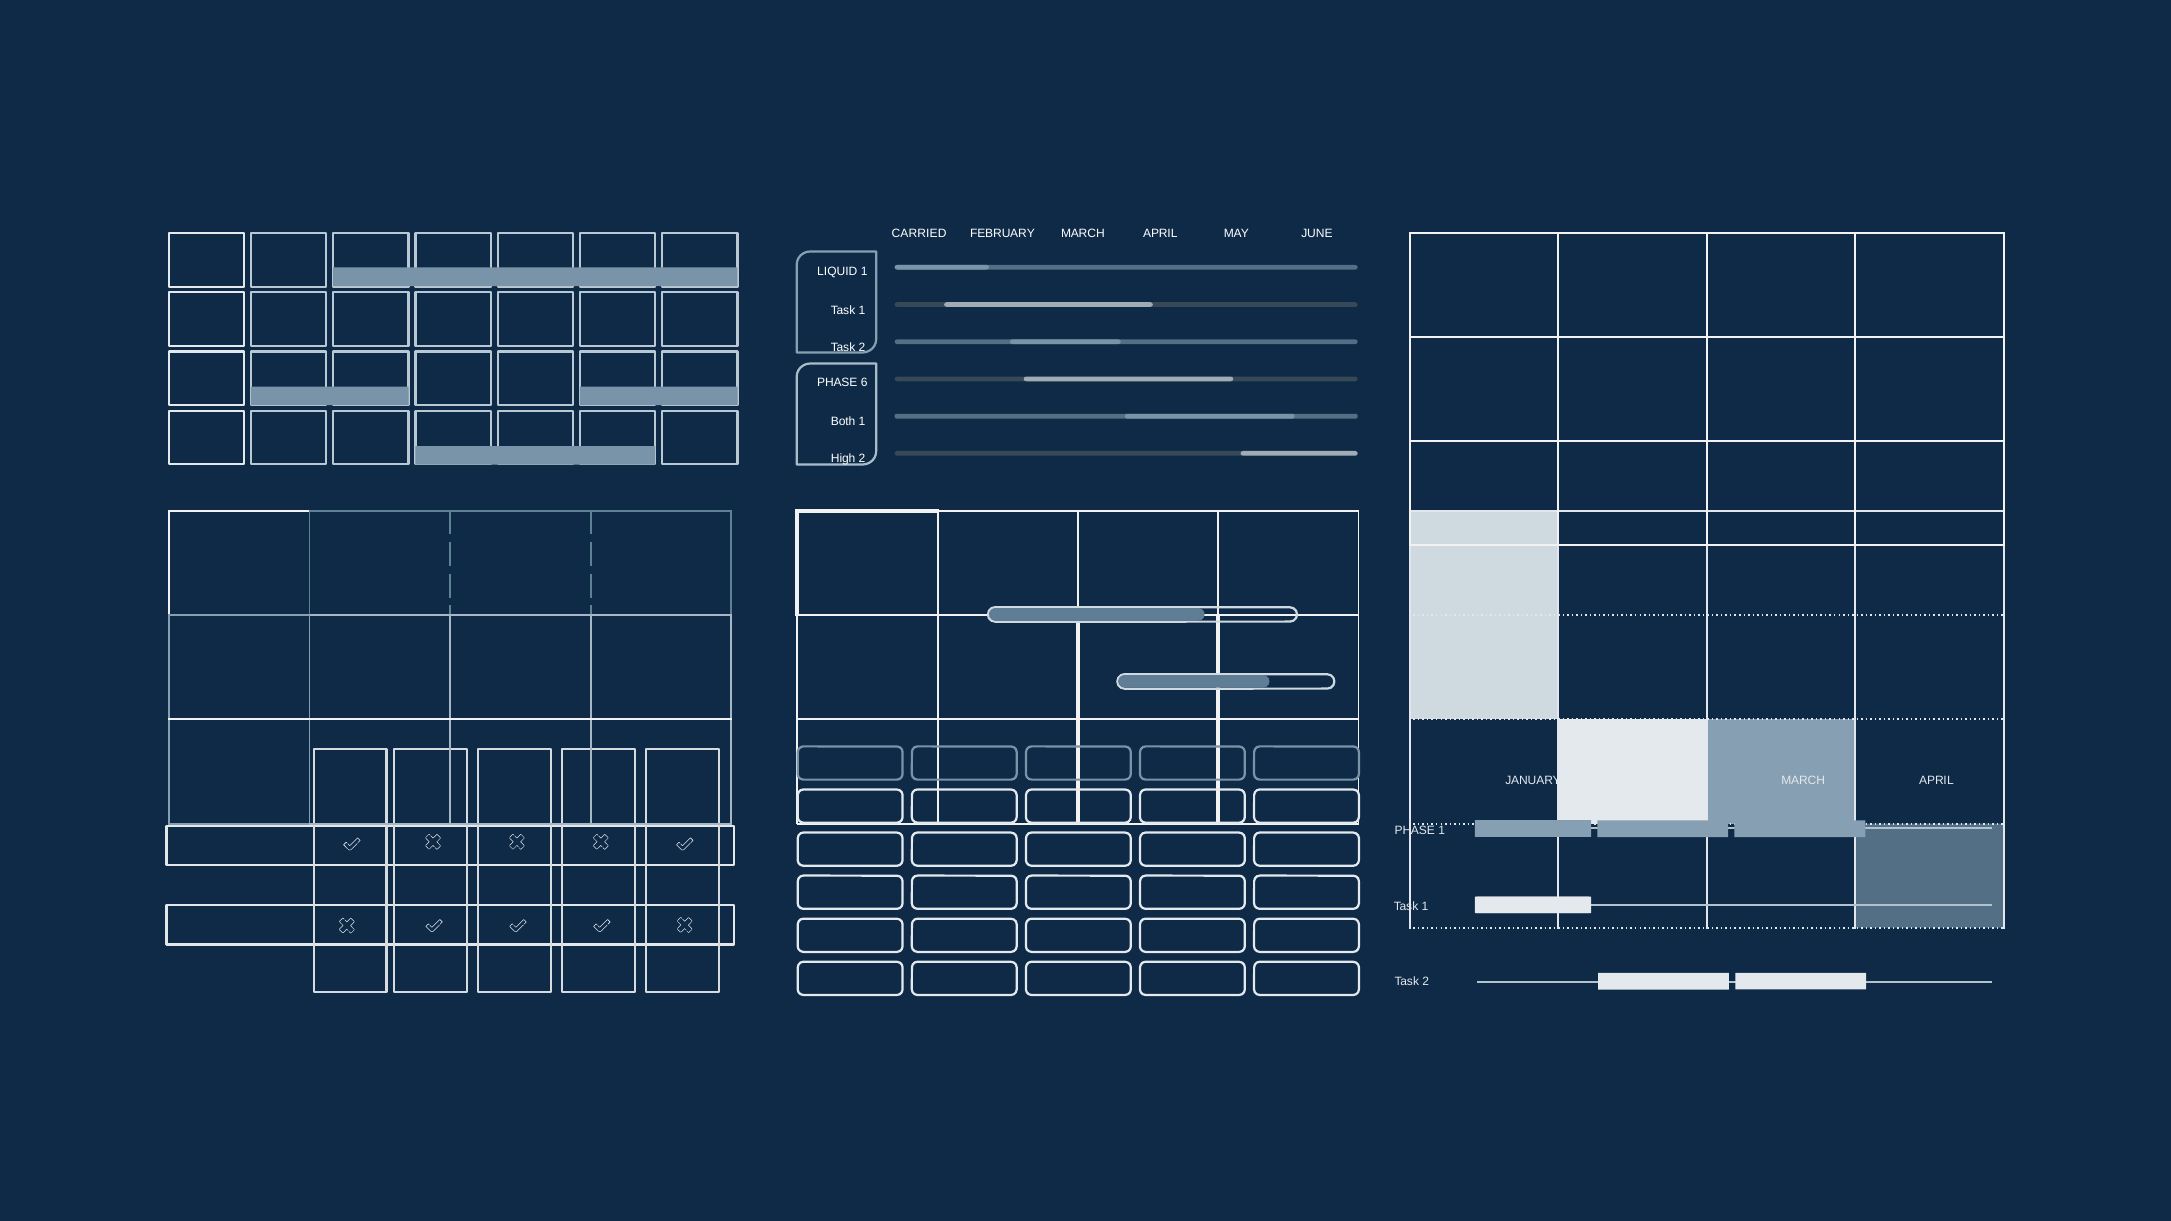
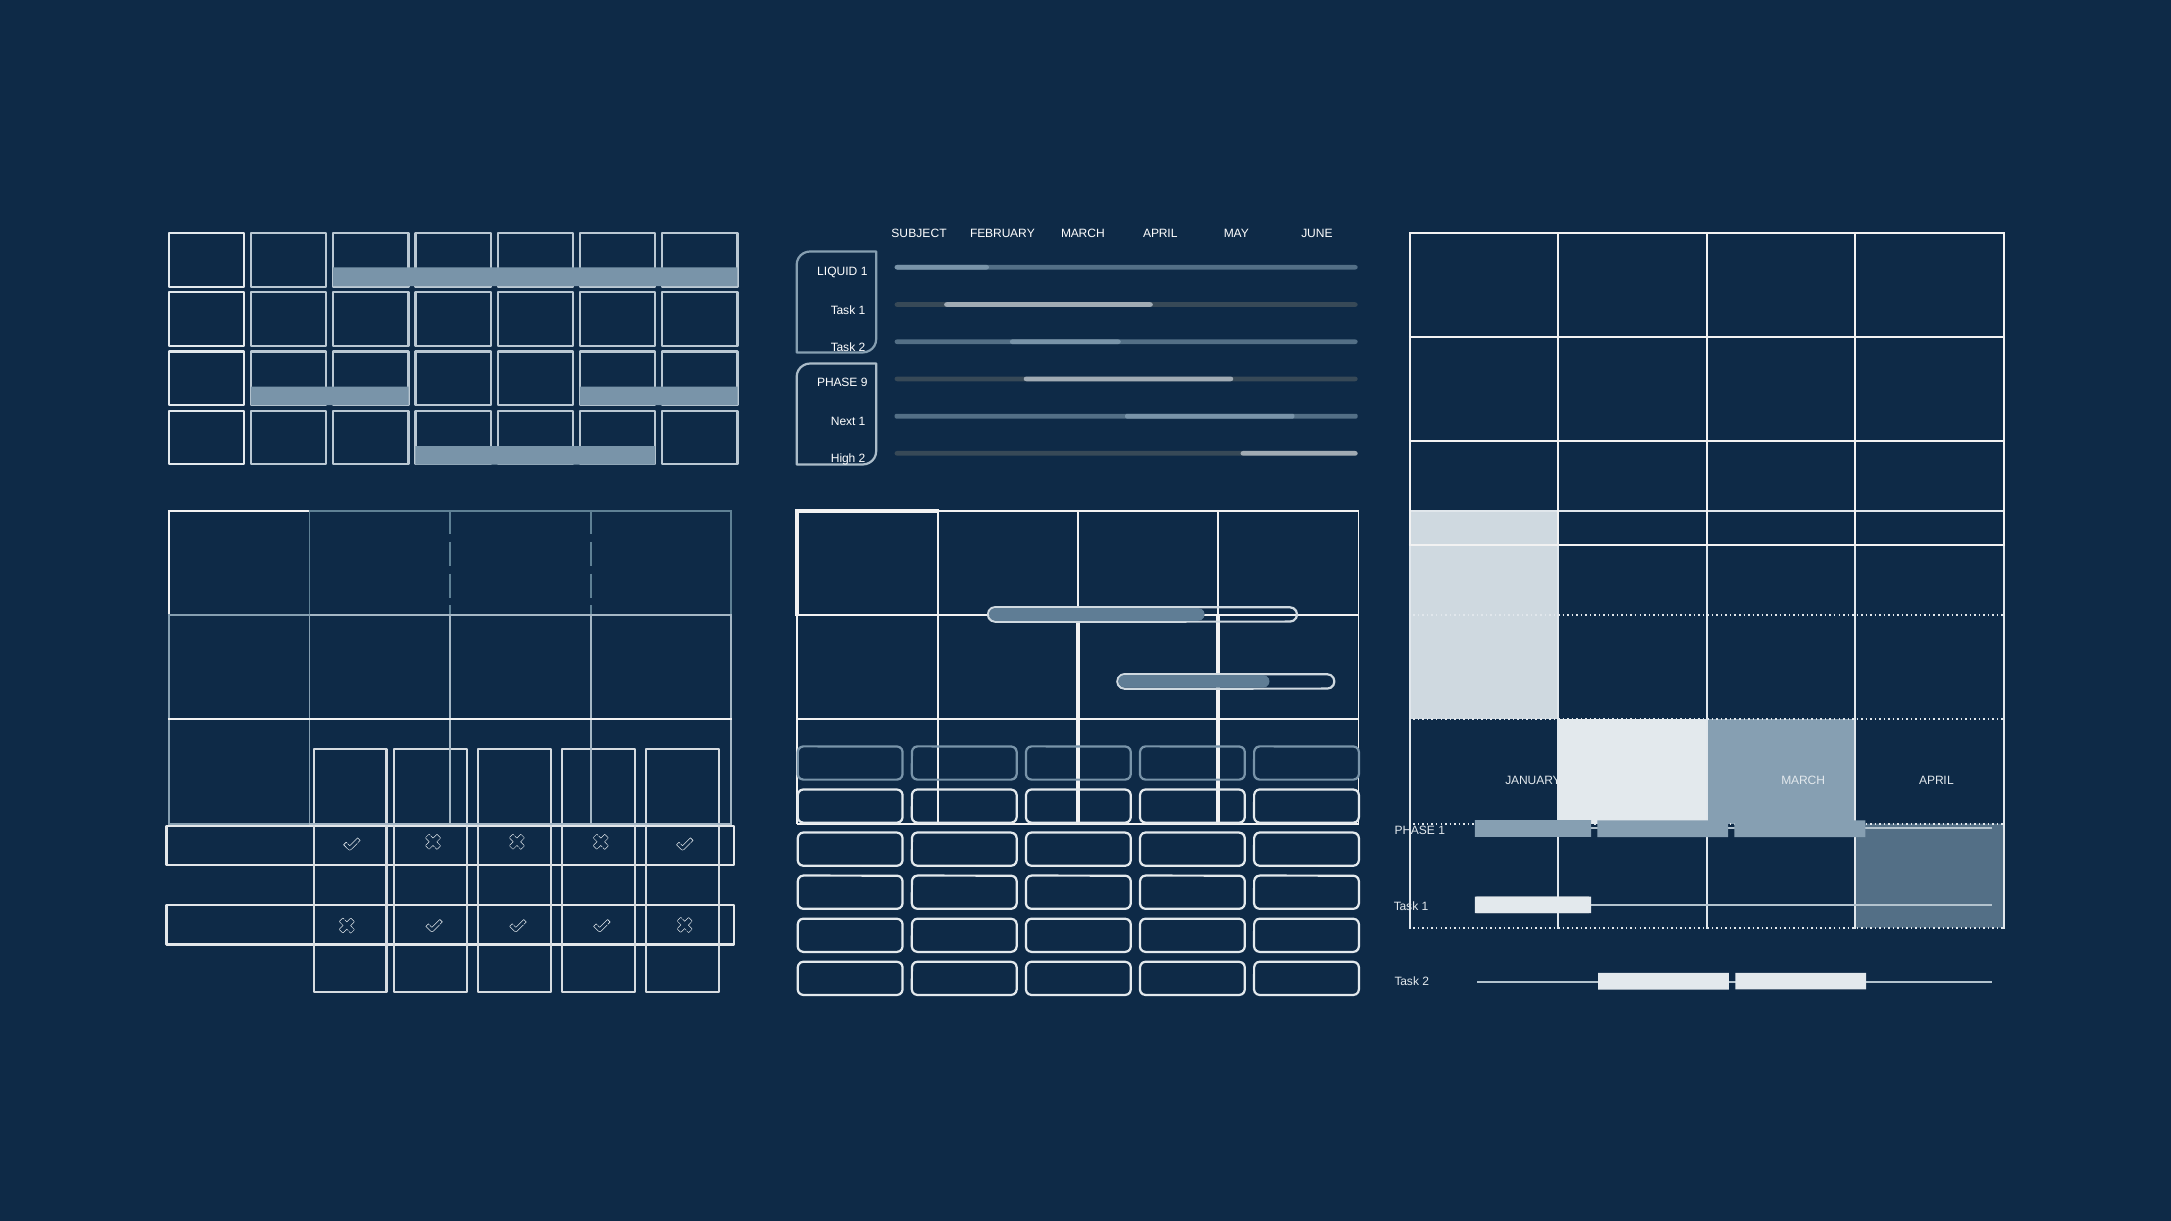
CARRIED: CARRIED -> SUBJECT (919, 234)
6: 6 -> 9 (864, 382)
Both: Both -> Next (843, 422)
